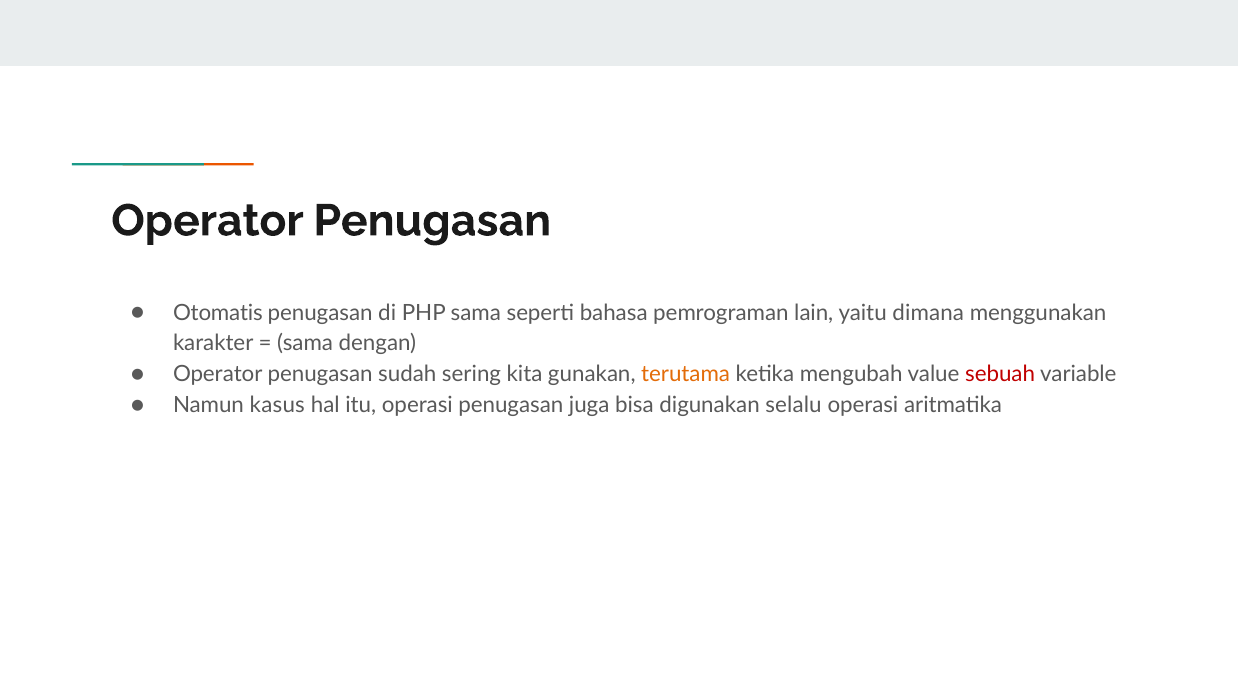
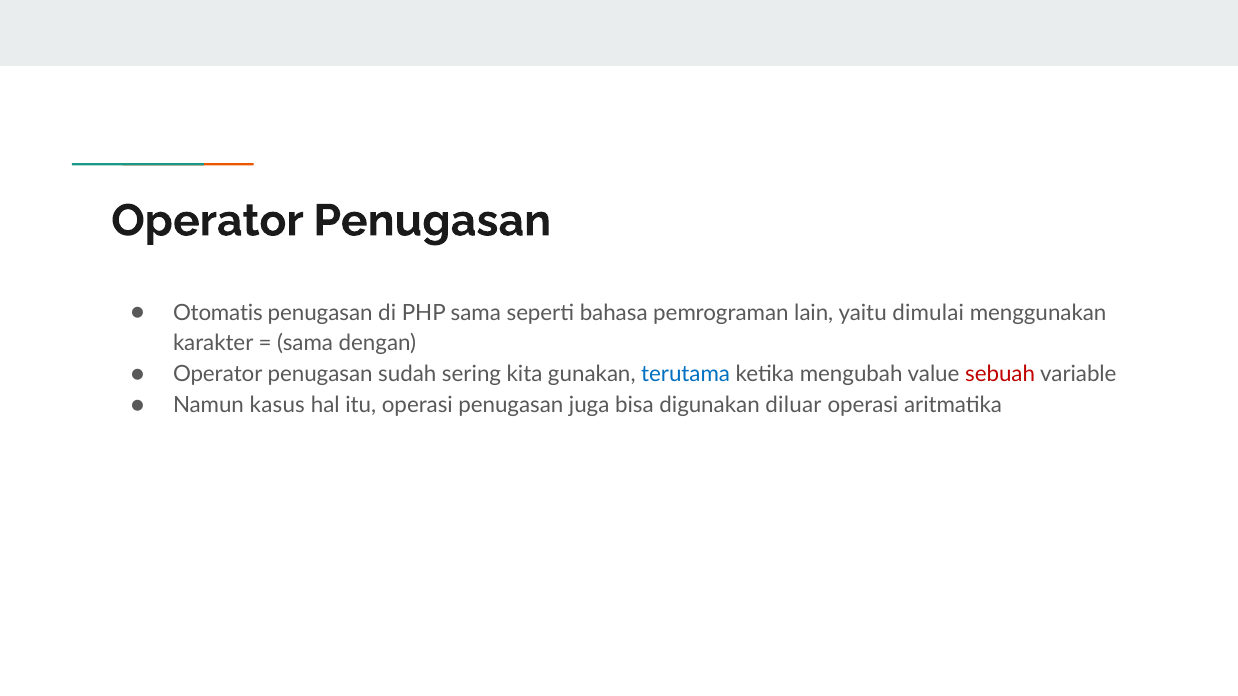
dimana: dimana -> dimulai (928, 313)
terutama colour: orange -> blue (686, 375)
selalu: selalu -> diluar (794, 405)
